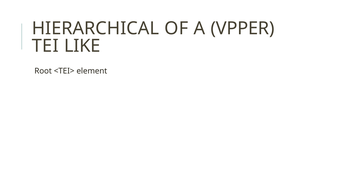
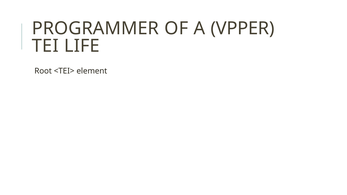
HIERARCHICAL: HIERARCHICAL -> PROGRAMMER (95, 29)
LIKE: LIKE -> LIFE (82, 46)
